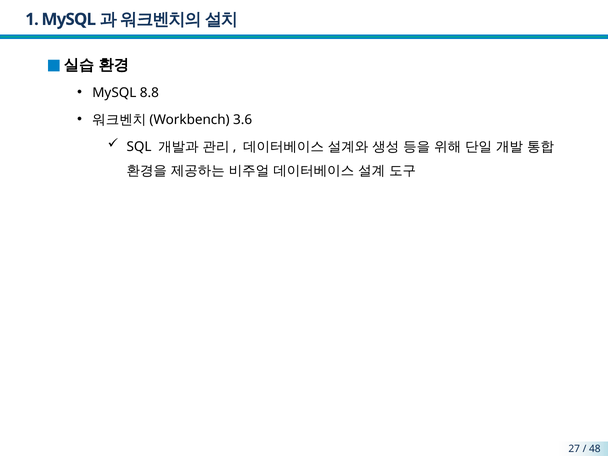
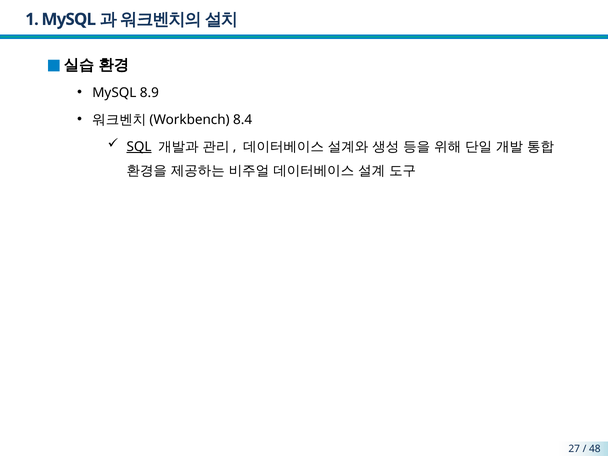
8.8: 8.8 -> 8.9 (149, 93)
3.6: 3.6 -> 8.4 (243, 120)
SQL underline: none -> present (139, 147)
